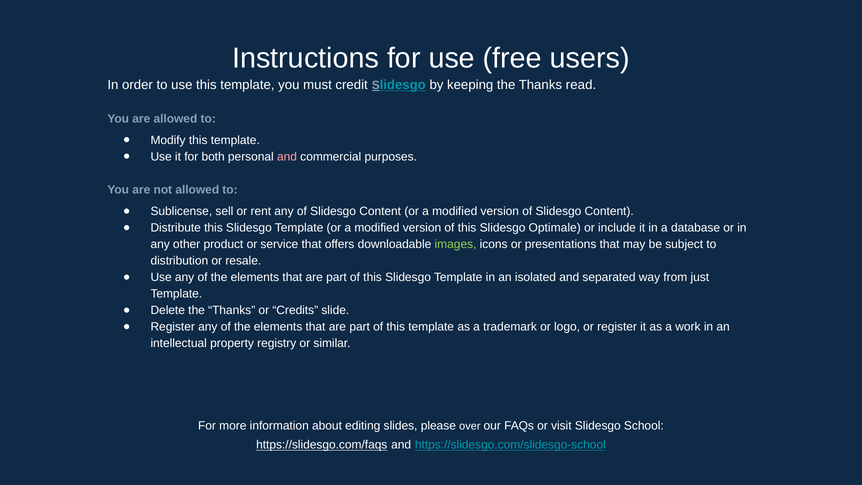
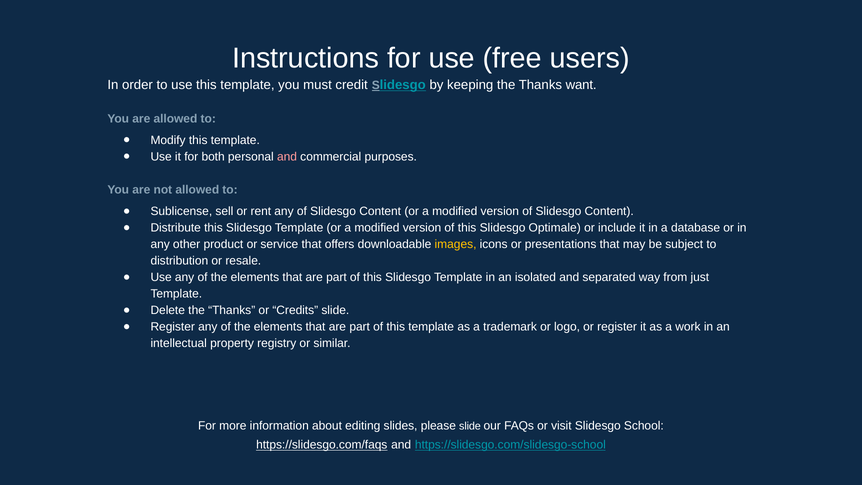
read: read -> want (581, 85)
images colour: light green -> yellow (456, 244)
please over: over -> slide (470, 426)
